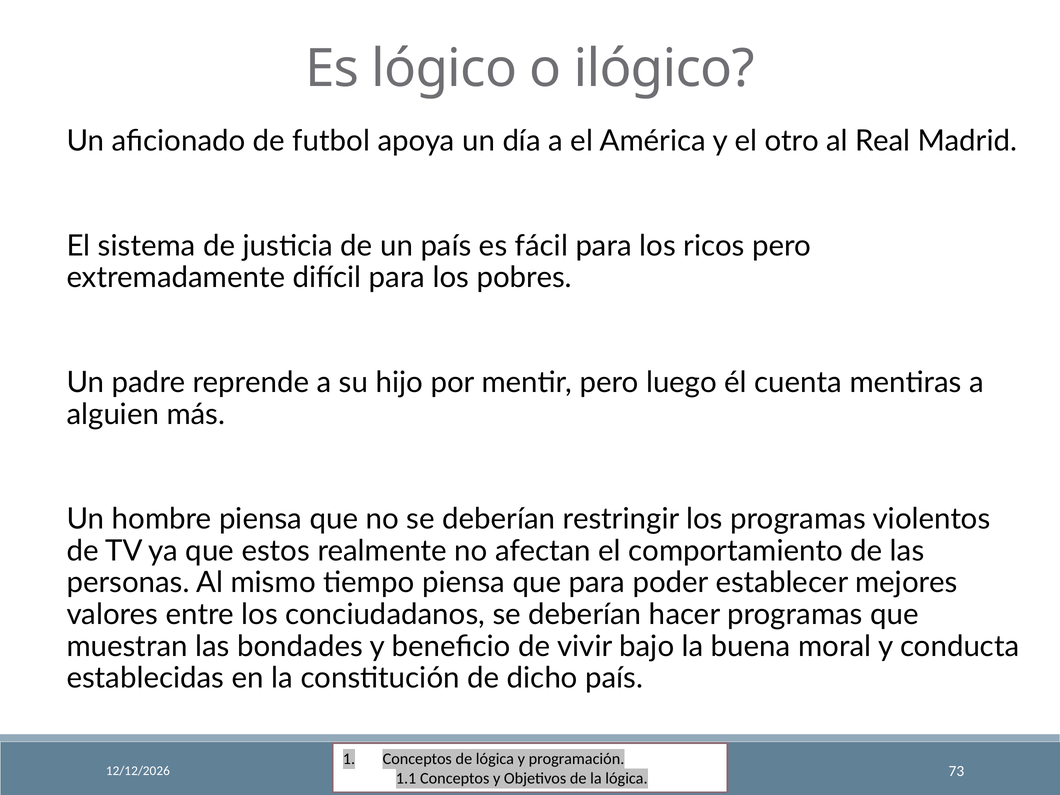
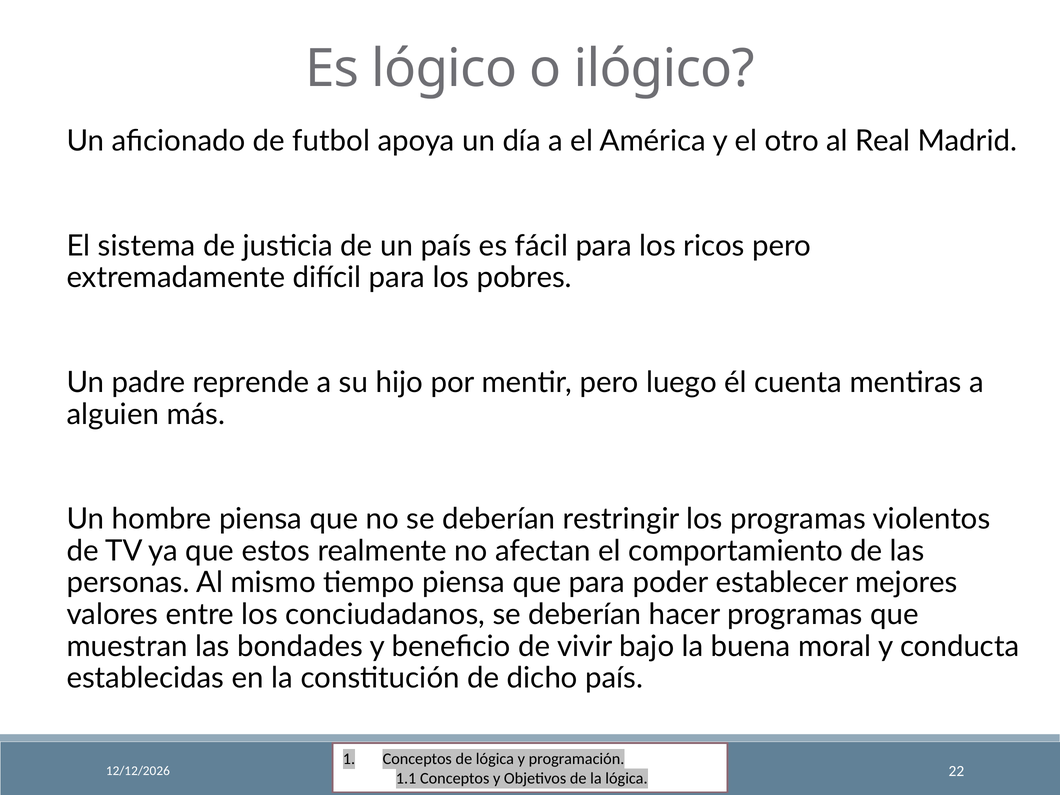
73: 73 -> 22 (956, 771)
